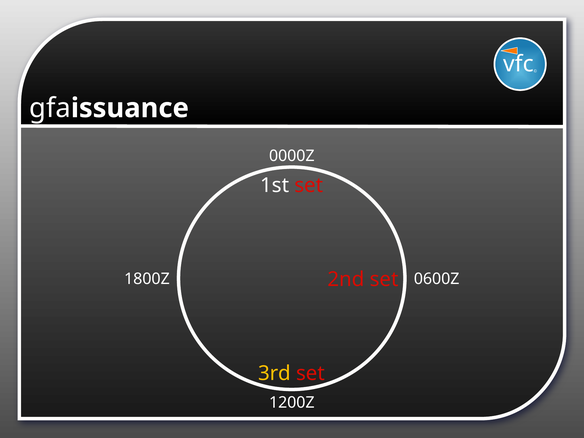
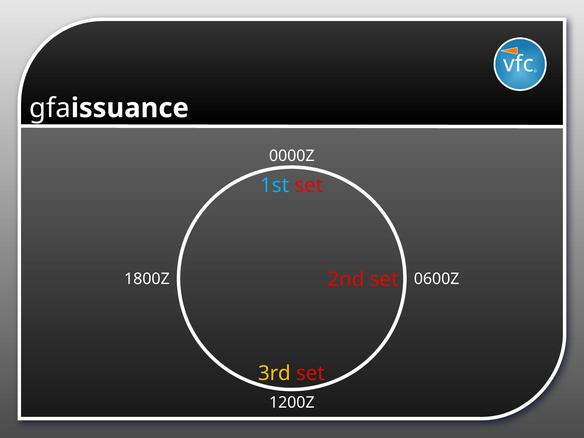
1st colour: white -> light blue (275, 185)
